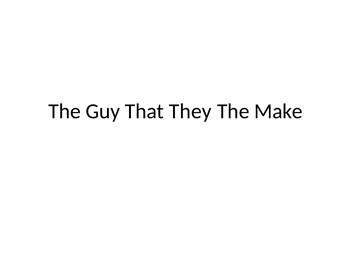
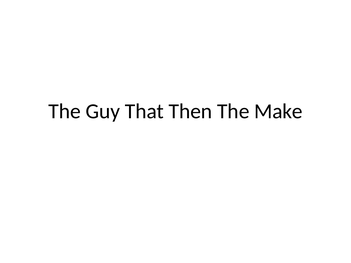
They: They -> Then (190, 111)
